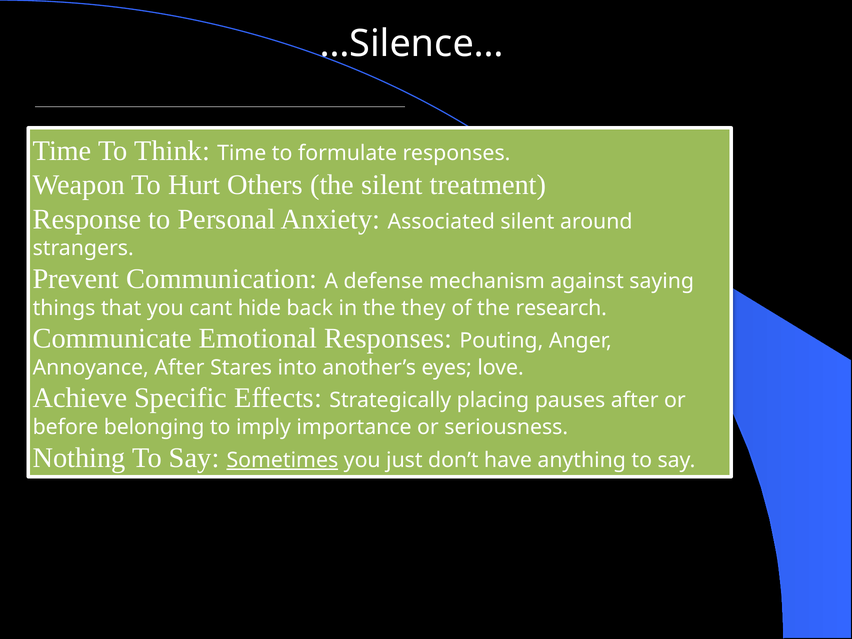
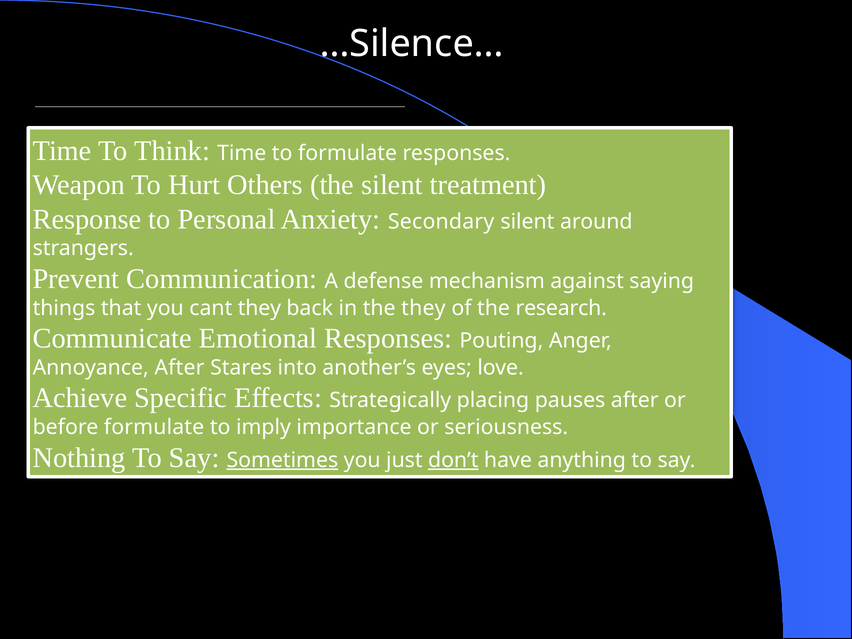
Associated: Associated -> Secondary (441, 222)
cant hide: hide -> they (259, 308)
before belonging: belonging -> formulate (154, 427)
don’t underline: none -> present (453, 460)
